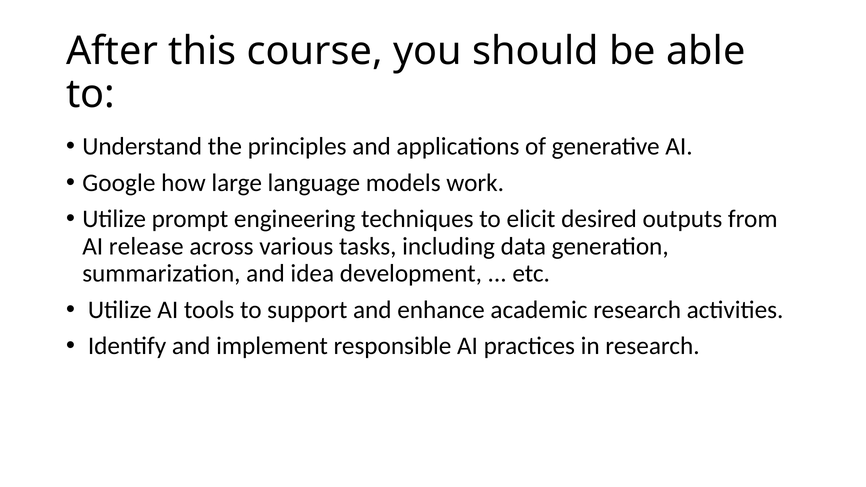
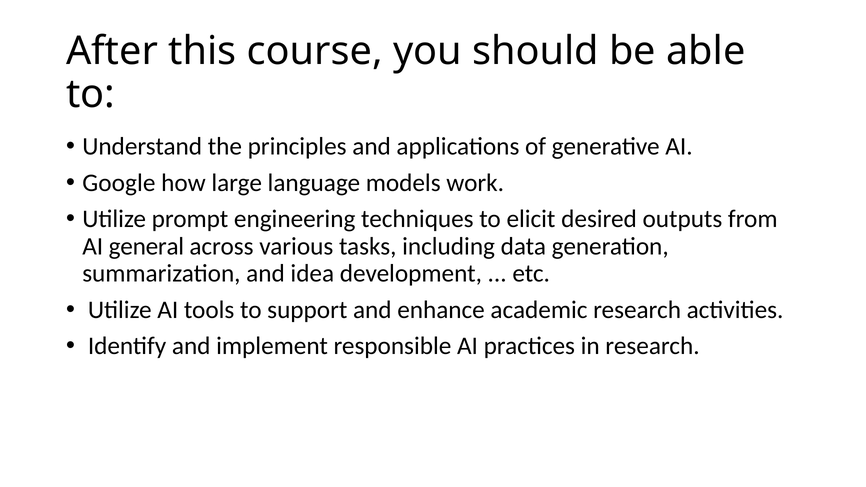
release: release -> general (146, 246)
